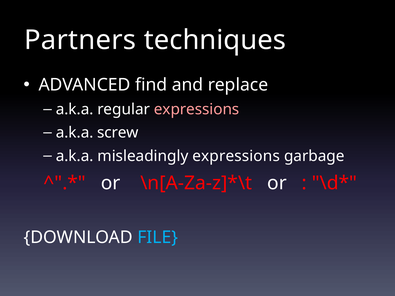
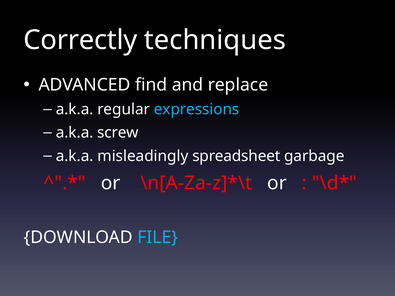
Partners: Partners -> Correctly (80, 40)
expressions colour: pink -> light blue (197, 109)
misleadingly expressions: expressions -> spreadsheet (236, 156)
